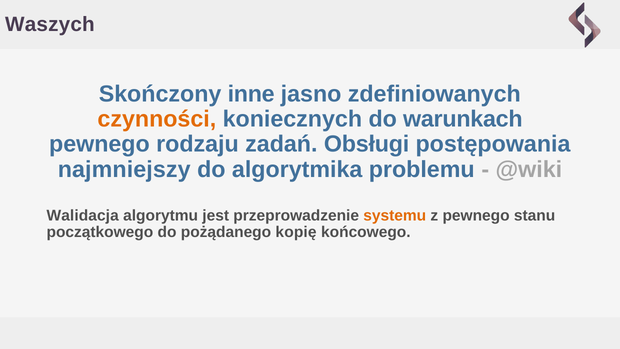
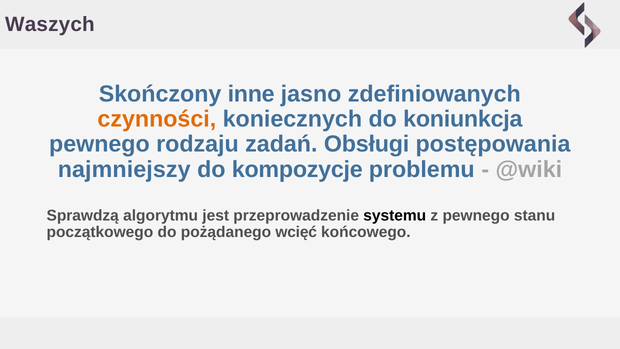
warunkach: warunkach -> koniunkcja (463, 119)
algorytmika: algorytmika -> kompozycje (297, 169)
Walidacja: Walidacja -> Sprawdzą (83, 215)
systemu colour: orange -> black (395, 215)
kopię: kopię -> wcięć (296, 232)
